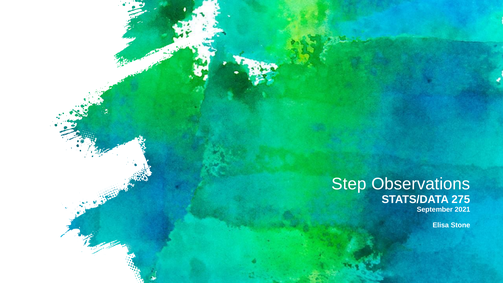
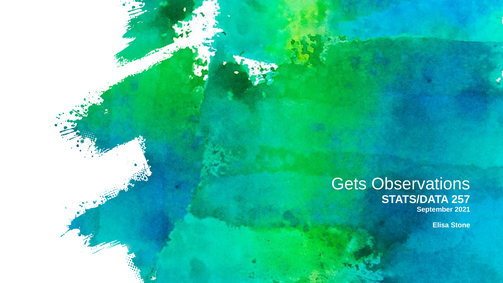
Step: Step -> Gets (349, 184)
275: 275 -> 257 (461, 199)
